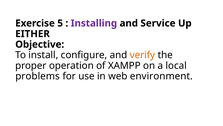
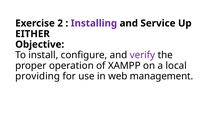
5: 5 -> 2 (60, 23)
verify colour: orange -> purple (142, 55)
problems: problems -> providing (38, 76)
environment: environment -> management (161, 76)
